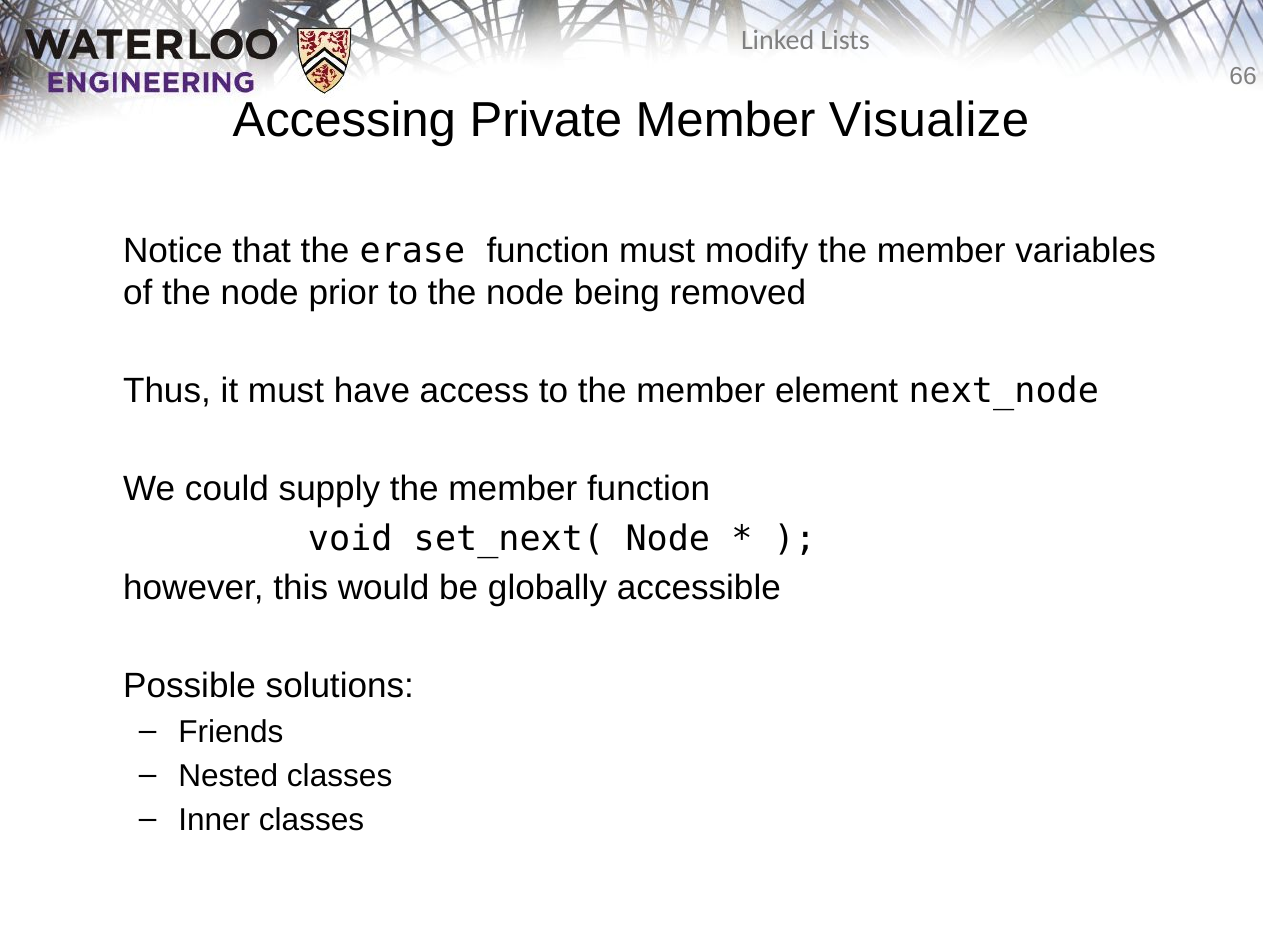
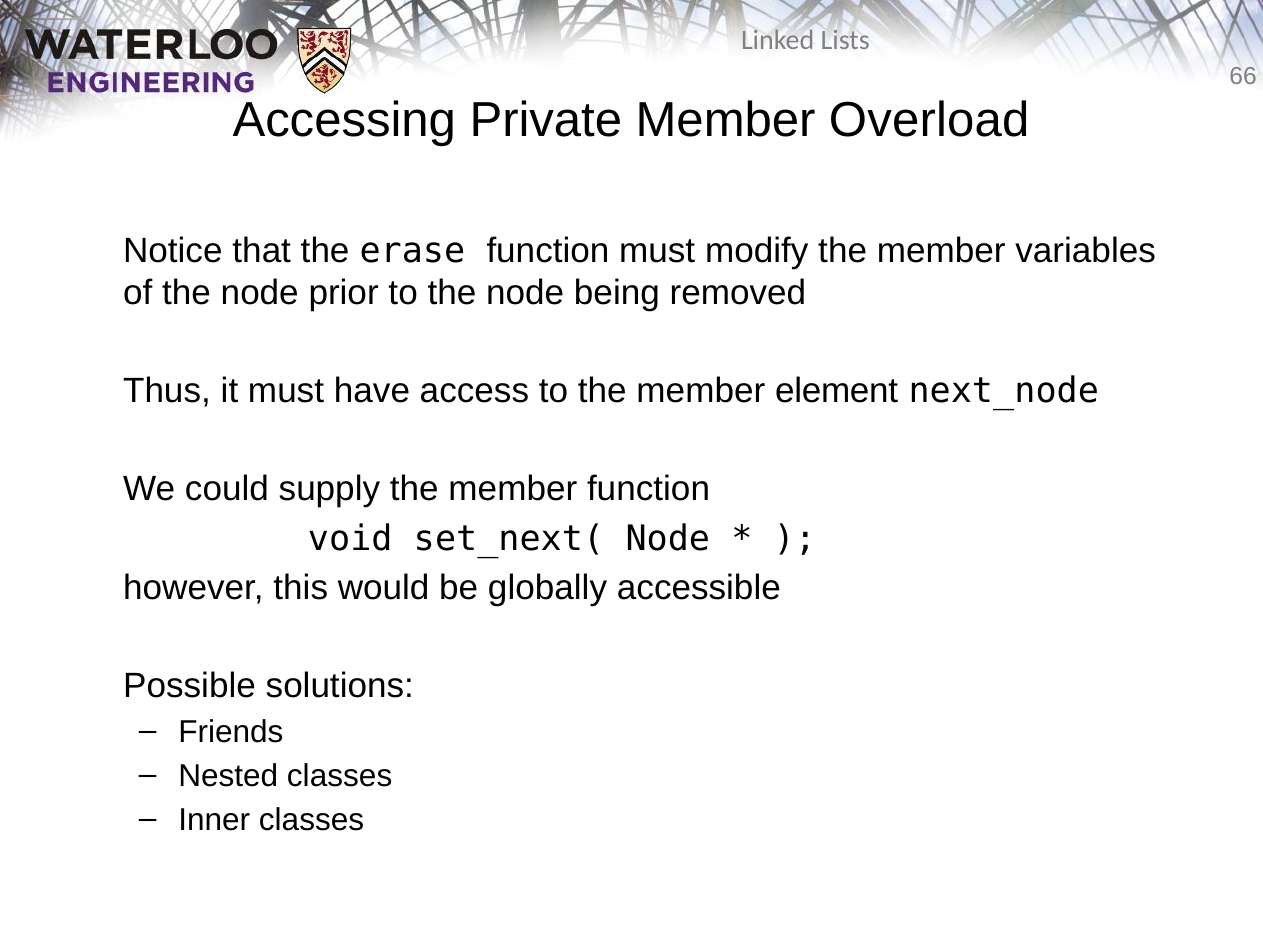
Visualize: Visualize -> Overload (929, 120)
